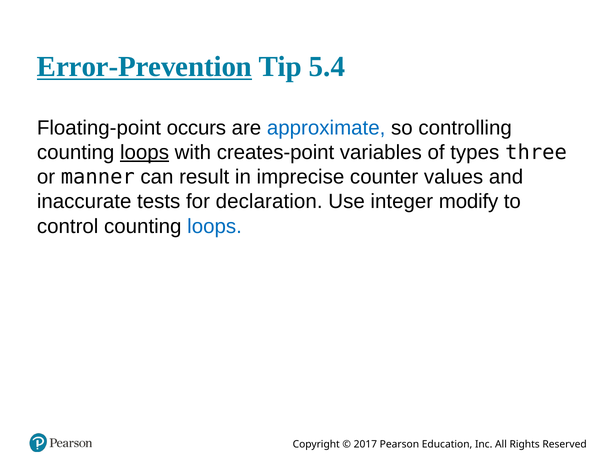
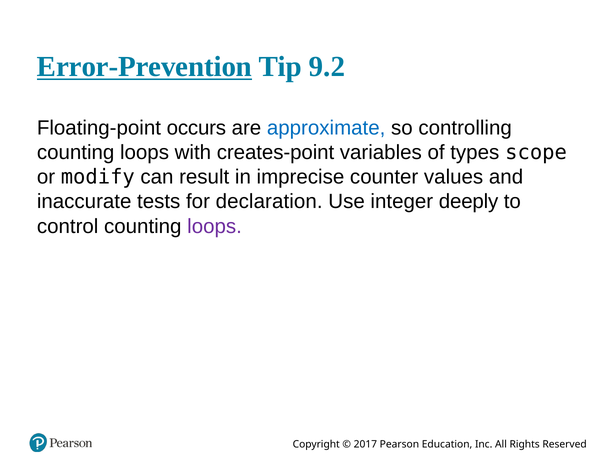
5.4: 5.4 -> 9.2 (327, 67)
loops underline: present -> none (145, 152)
three: three -> scope (536, 152)
manner: manner -> modify (98, 177)
modify: modify -> deeply (469, 201)
loops colour: blue -> purple (215, 226)
